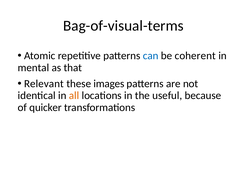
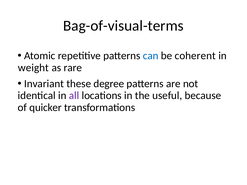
mental: mental -> weight (33, 68)
that: that -> rare (73, 68)
Relevant: Relevant -> Invariant (44, 84)
images: images -> degree (109, 84)
all colour: orange -> purple (74, 96)
